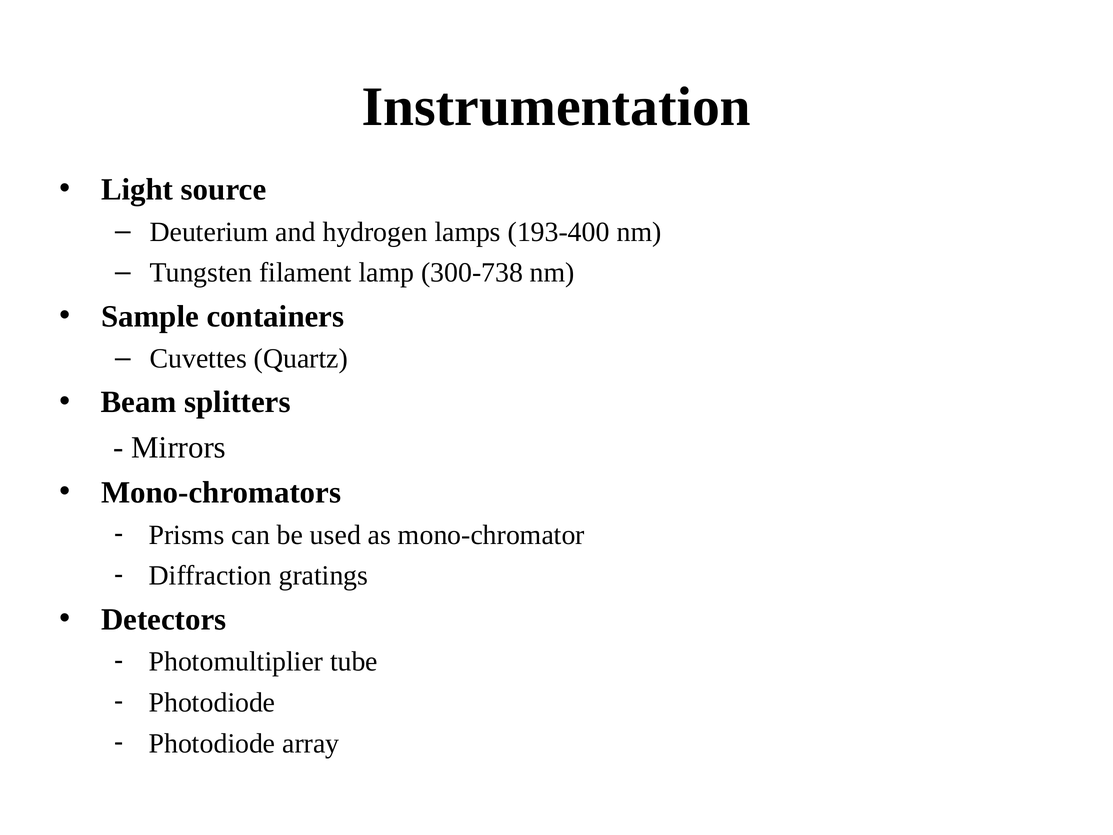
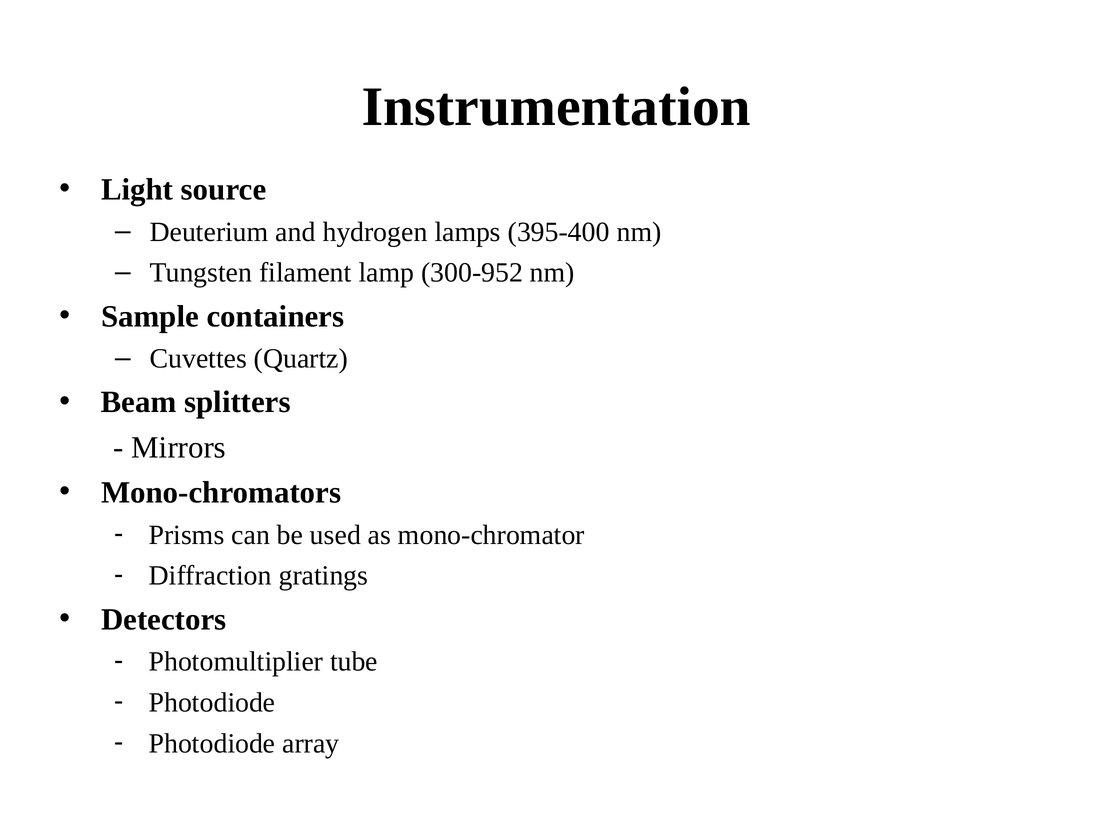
193-400: 193-400 -> 395-400 (559, 232)
300-738: 300-738 -> 300-952 (472, 273)
